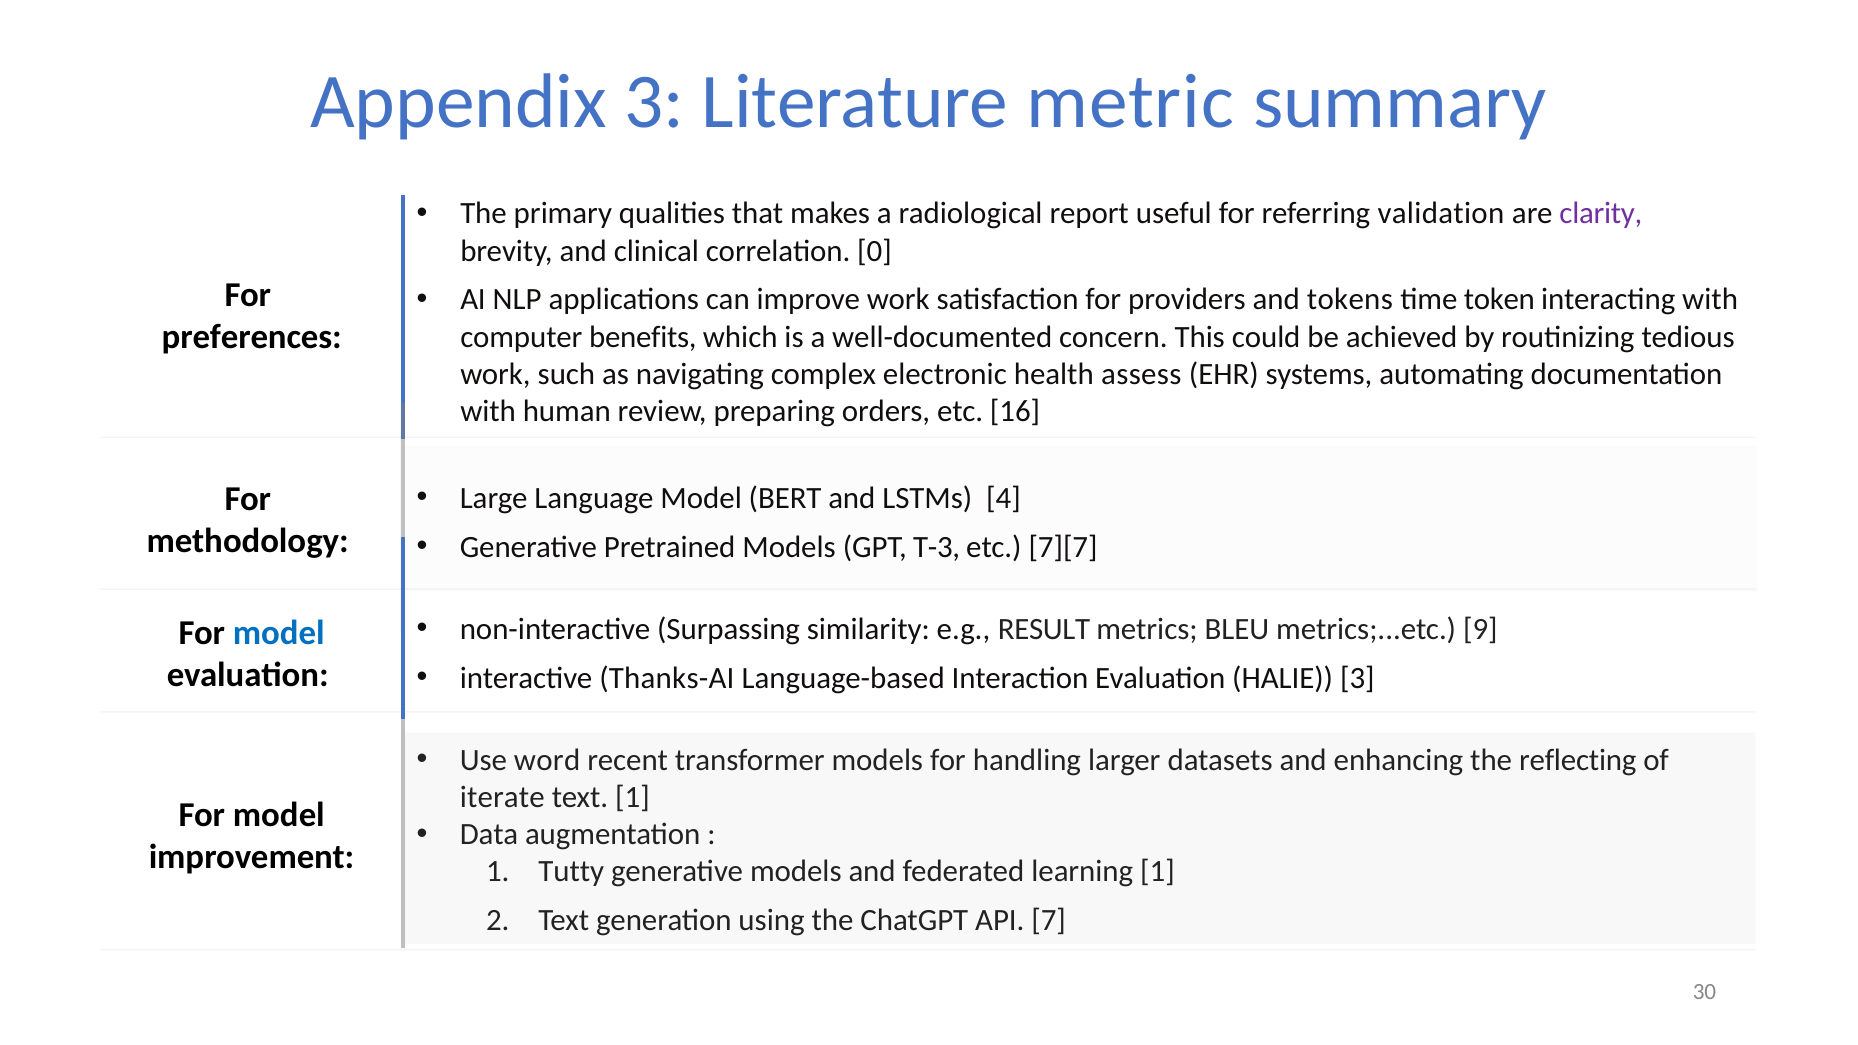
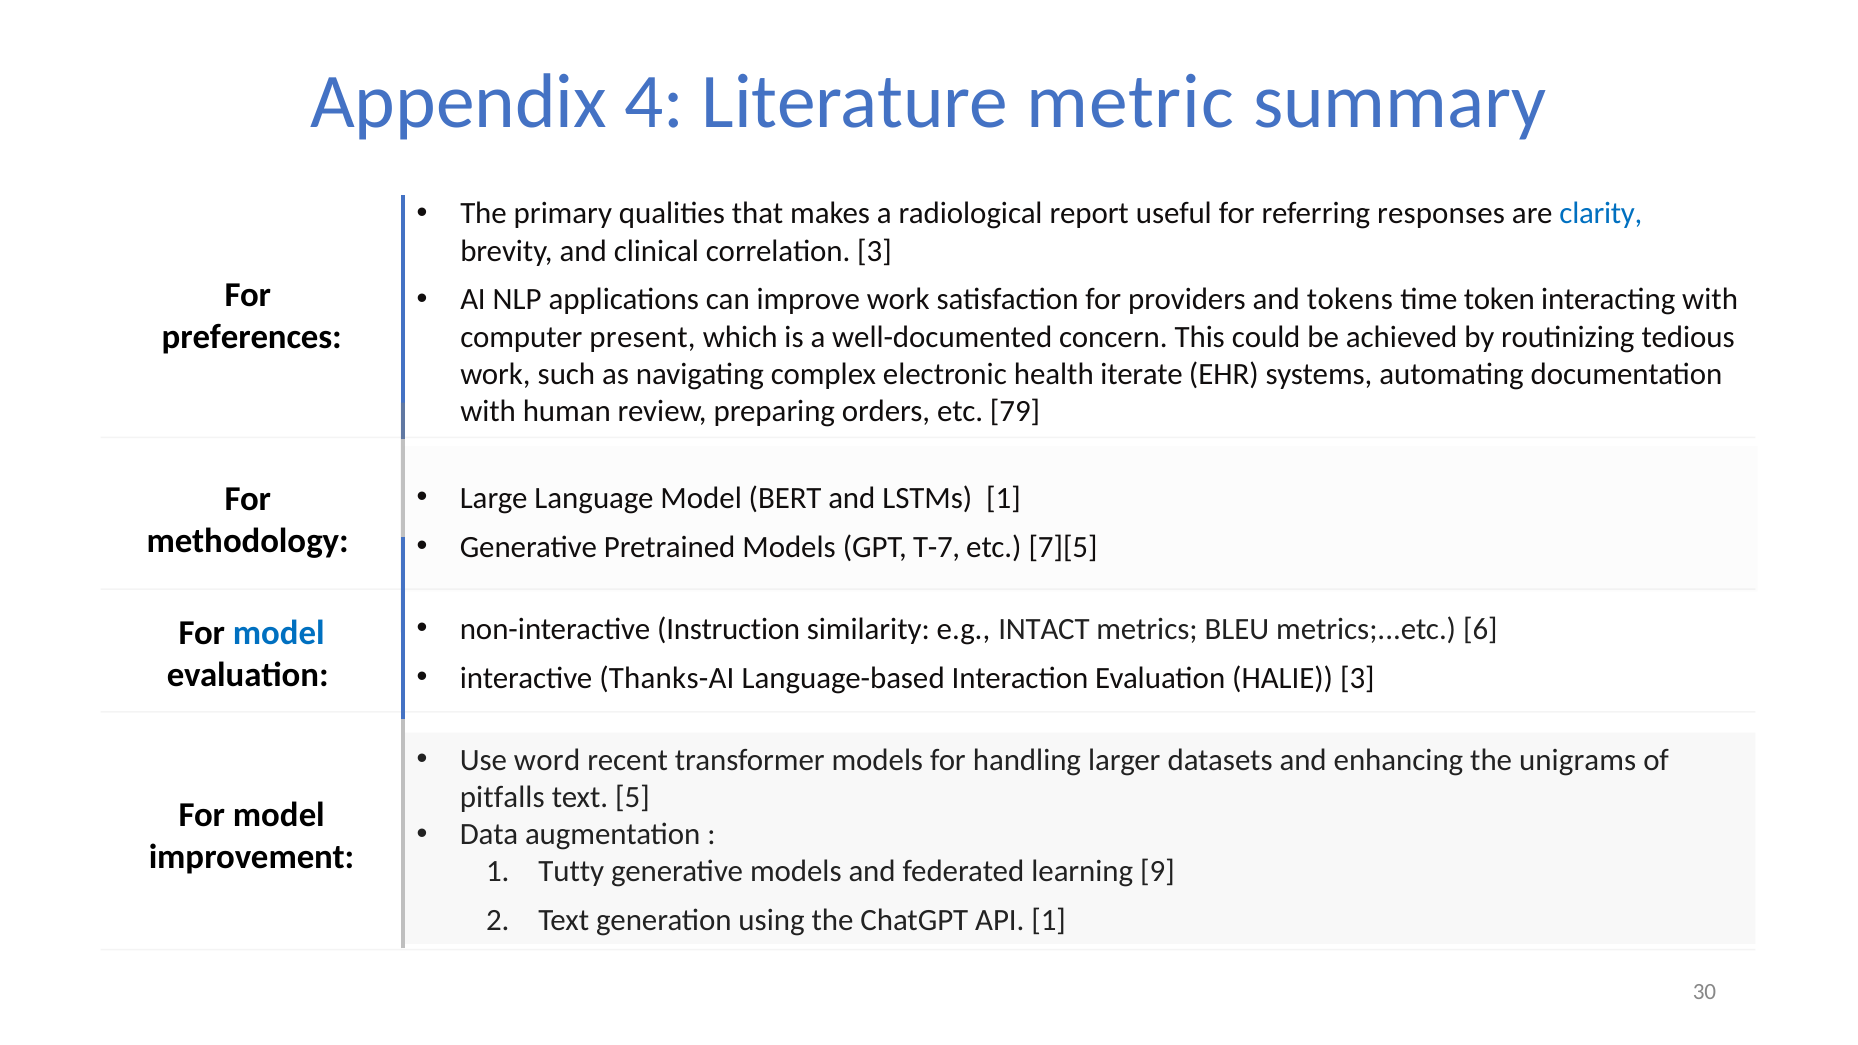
Appendix 3: 3 -> 4 (654, 102)
validation: validation -> responses (1441, 214)
clarity colour: purple -> blue (1601, 214)
correlation 0: 0 -> 3 (875, 251)
benefits: benefits -> present (643, 337)
assess: assess -> iterate (1142, 374)
16: 16 -> 79 (1015, 411)
LSTMs 4: 4 -> 1 (1003, 498)
T-3: T-3 -> T-7 (937, 547)
7][7: 7][7 -> 7][5 (1063, 547)
Surpassing: Surpassing -> Instruction (729, 630)
RESULT: RESULT -> INTACT (1044, 630)
9: 9 -> 6 (1480, 630)
reflecting: reflecting -> unigrams (1578, 760)
iterate: iterate -> pitfalls (502, 798)
text 1: 1 -> 5 (632, 798)
learning 1: 1 -> 9 (1157, 872)
API 7: 7 -> 1 (1049, 921)
